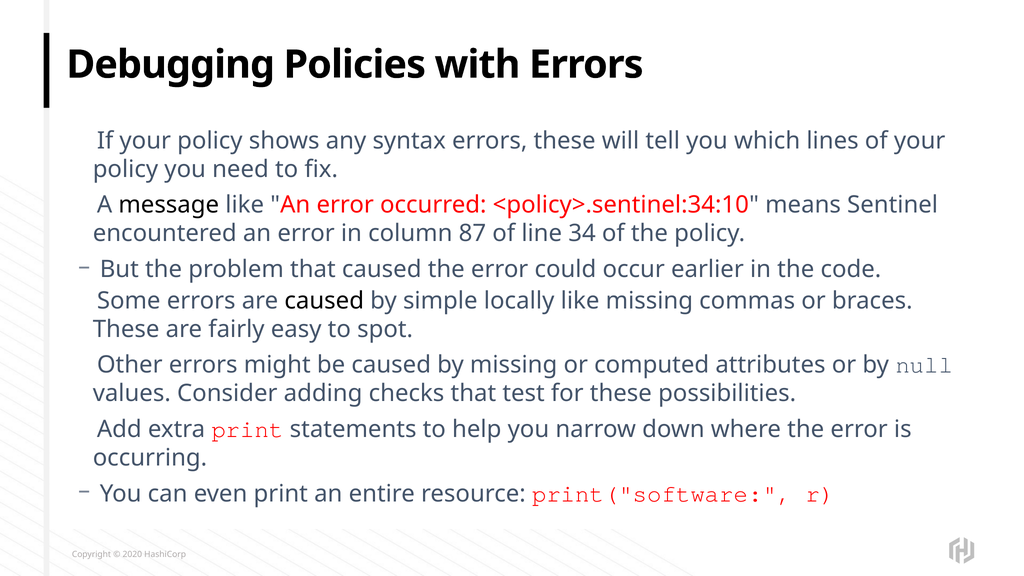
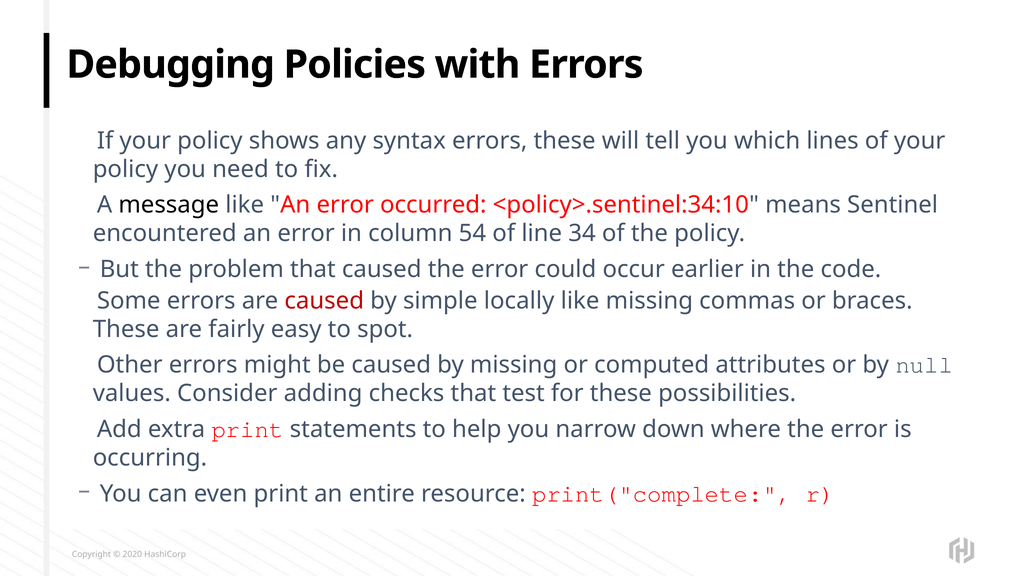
87: 87 -> 54 (472, 233)
caused colour: black -> red (324, 301)
print("software: print("software -> print("complete (662, 494)
